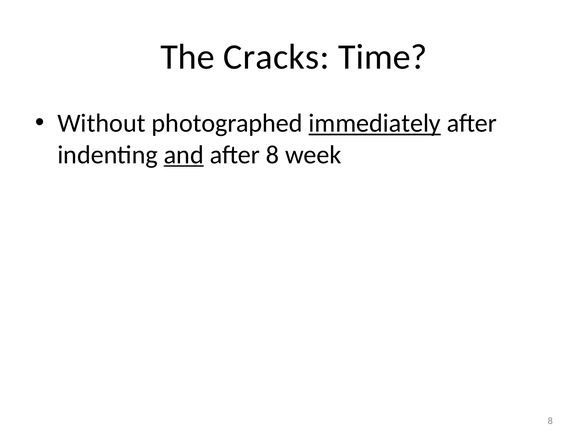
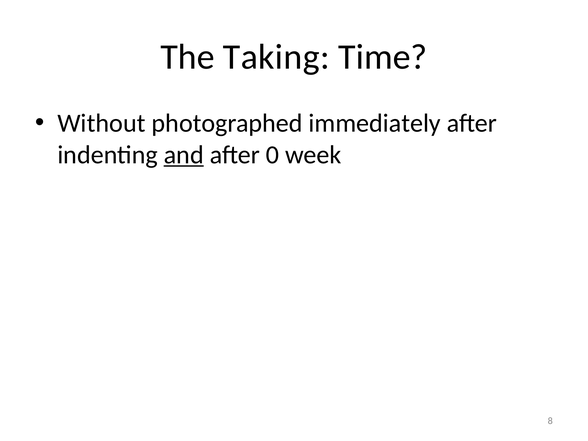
Cracks: Cracks -> Taking (276, 57)
immediately underline: present -> none (375, 123)
after 8: 8 -> 0 (273, 155)
